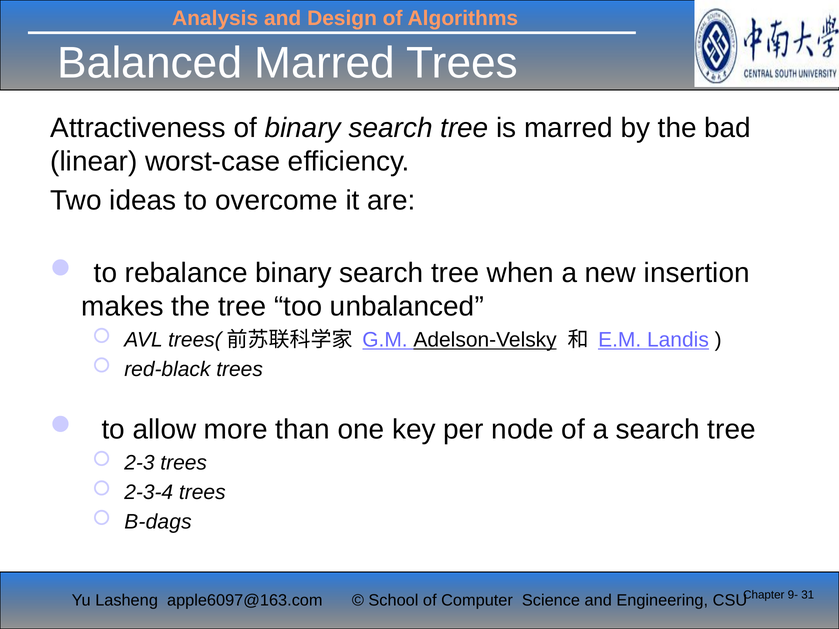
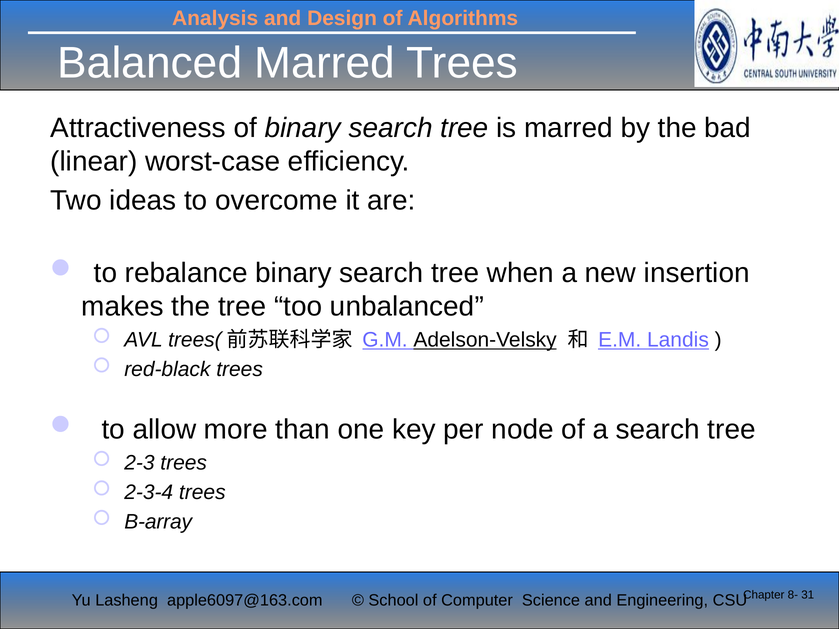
B-dags: B-dags -> B-array (158, 522)
9-: 9- -> 8- (793, 595)
